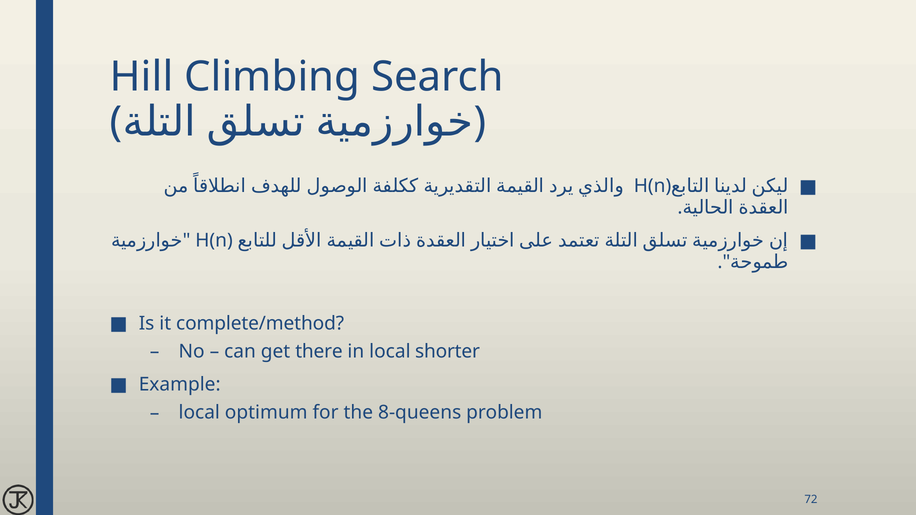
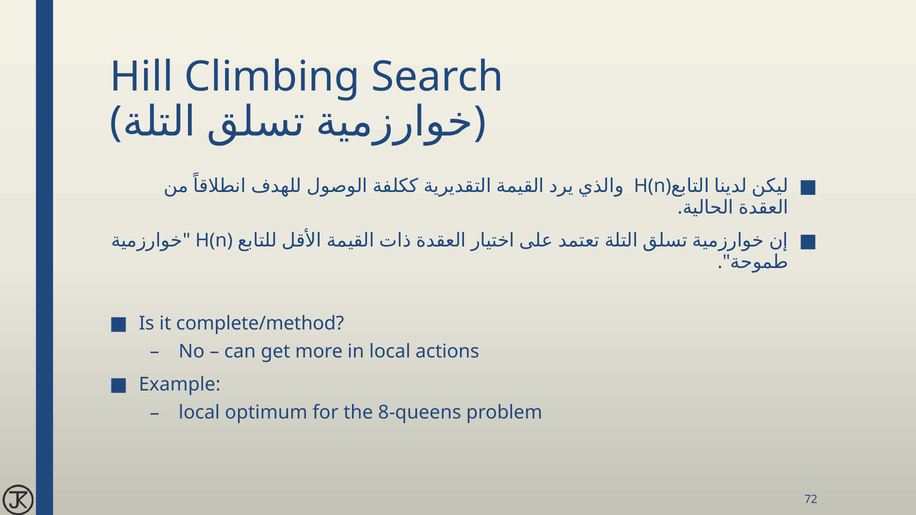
there: there -> more (319, 352)
shorter: shorter -> actions (447, 352)
